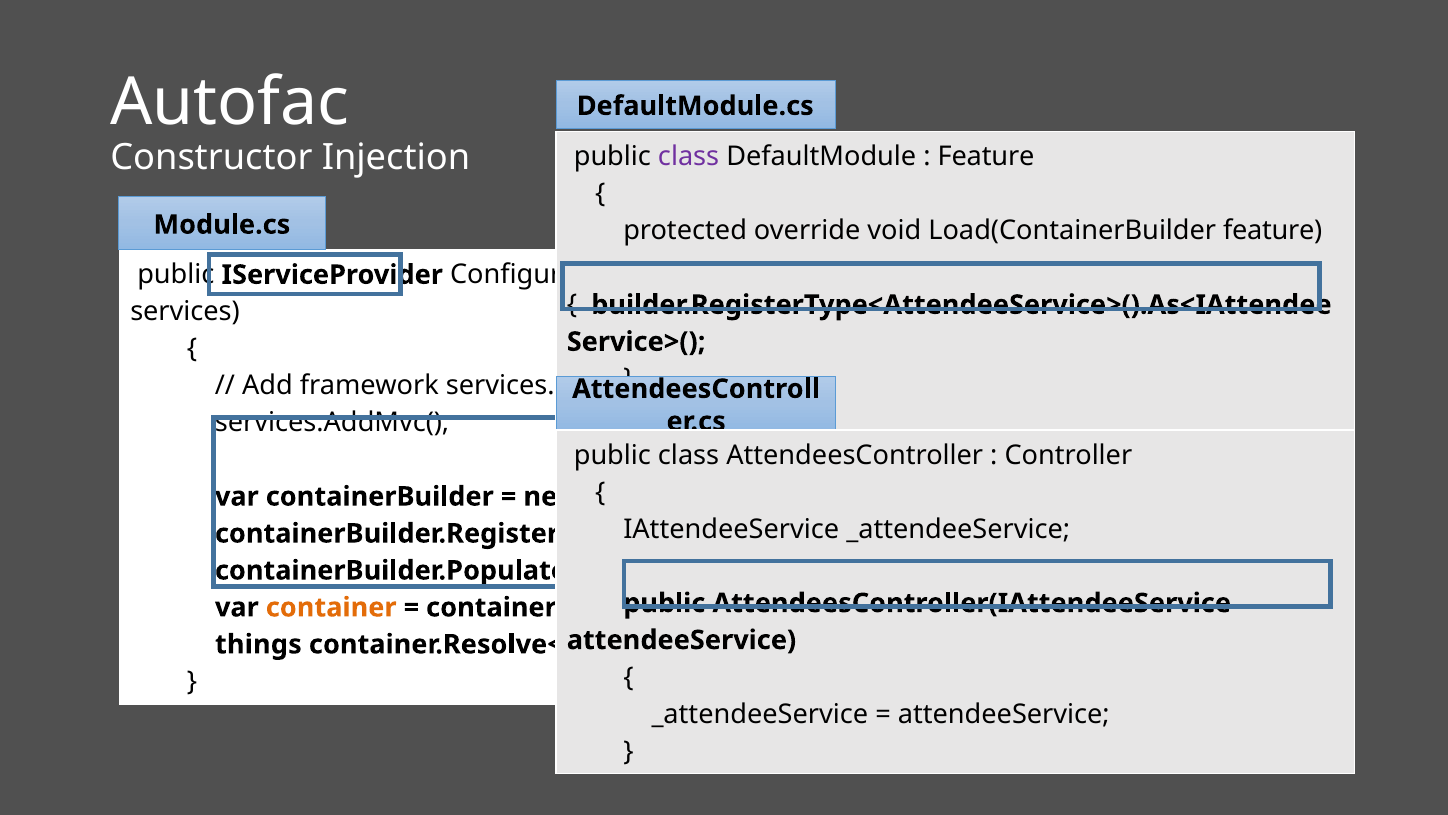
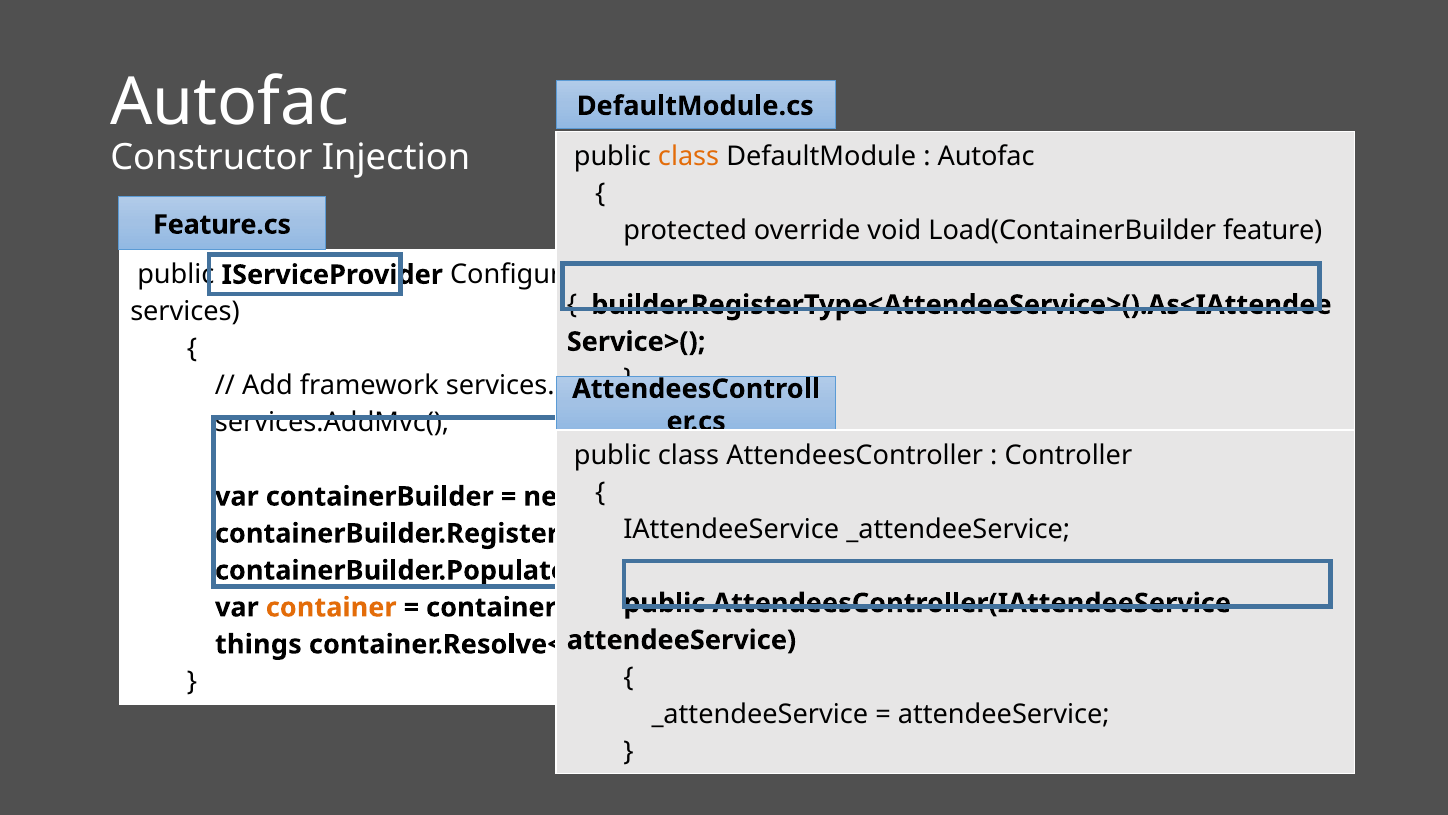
class colour: purple -> orange (689, 157)
Feature: Feature -> Autofac (986, 157)
Module.cs: Module.cs -> Feature.cs (222, 225)
